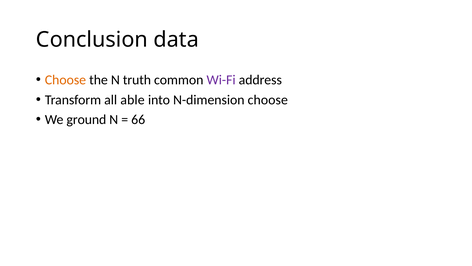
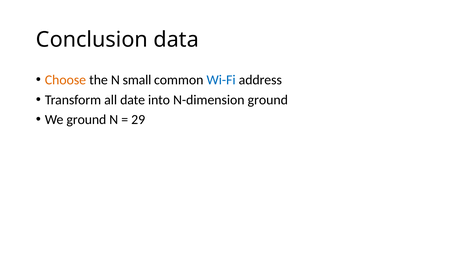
truth: truth -> small (137, 80)
Wi-Fi colour: purple -> blue (221, 80)
able: able -> date (133, 100)
N-dimension choose: choose -> ground (268, 100)
66: 66 -> 29 (138, 119)
